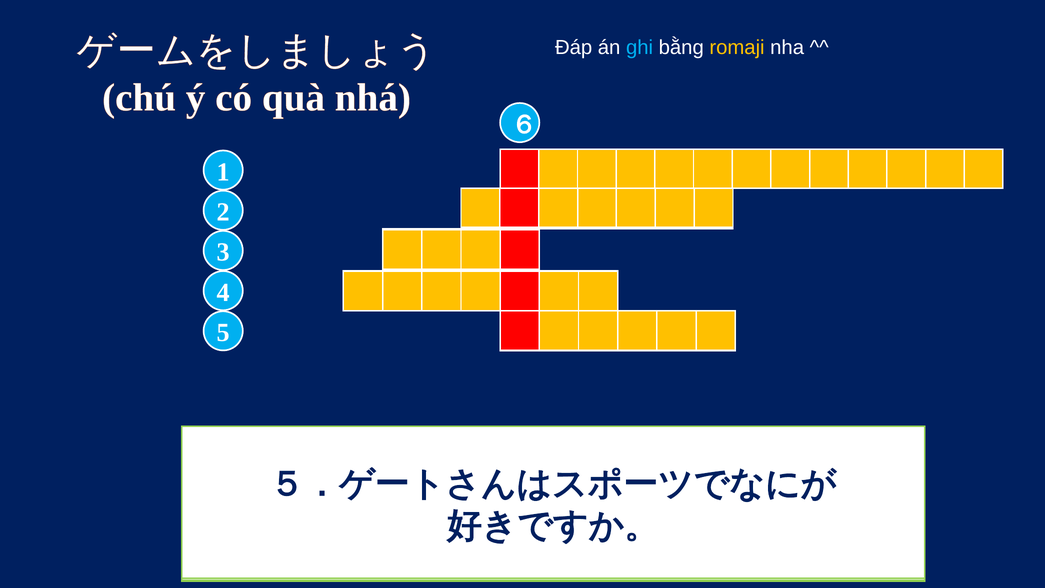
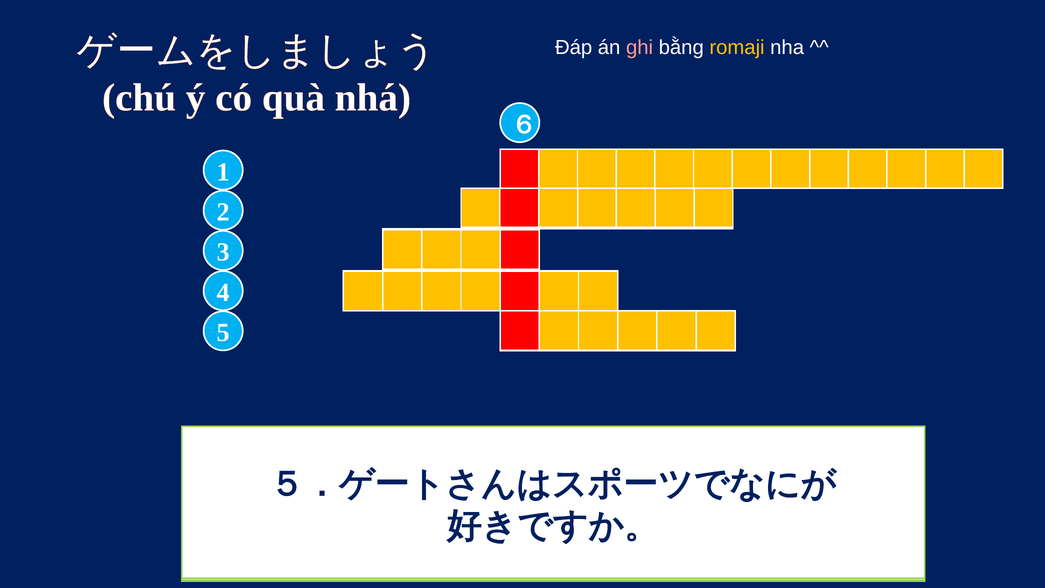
ghi colour: light blue -> pink (640, 47)
